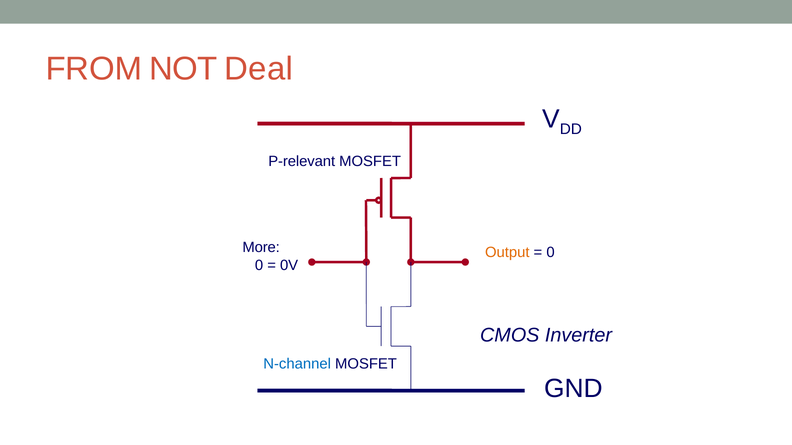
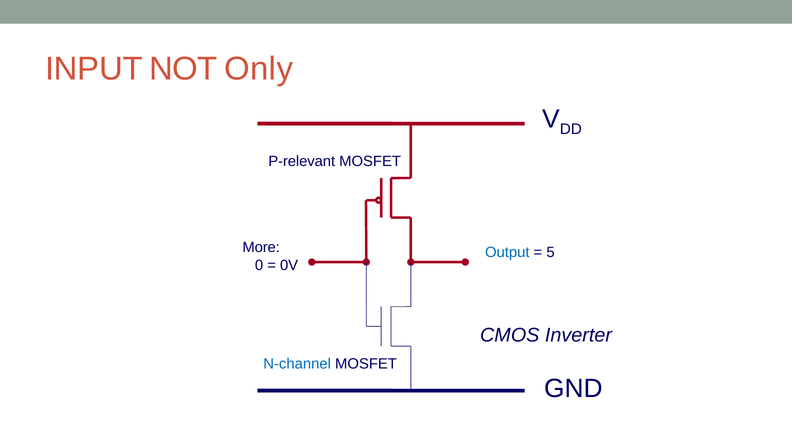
FROM: FROM -> INPUT (94, 69)
Deal: Deal -> Only (259, 69)
Output colour: orange -> blue (507, 253)
0: 0 -> 5 (551, 253)
